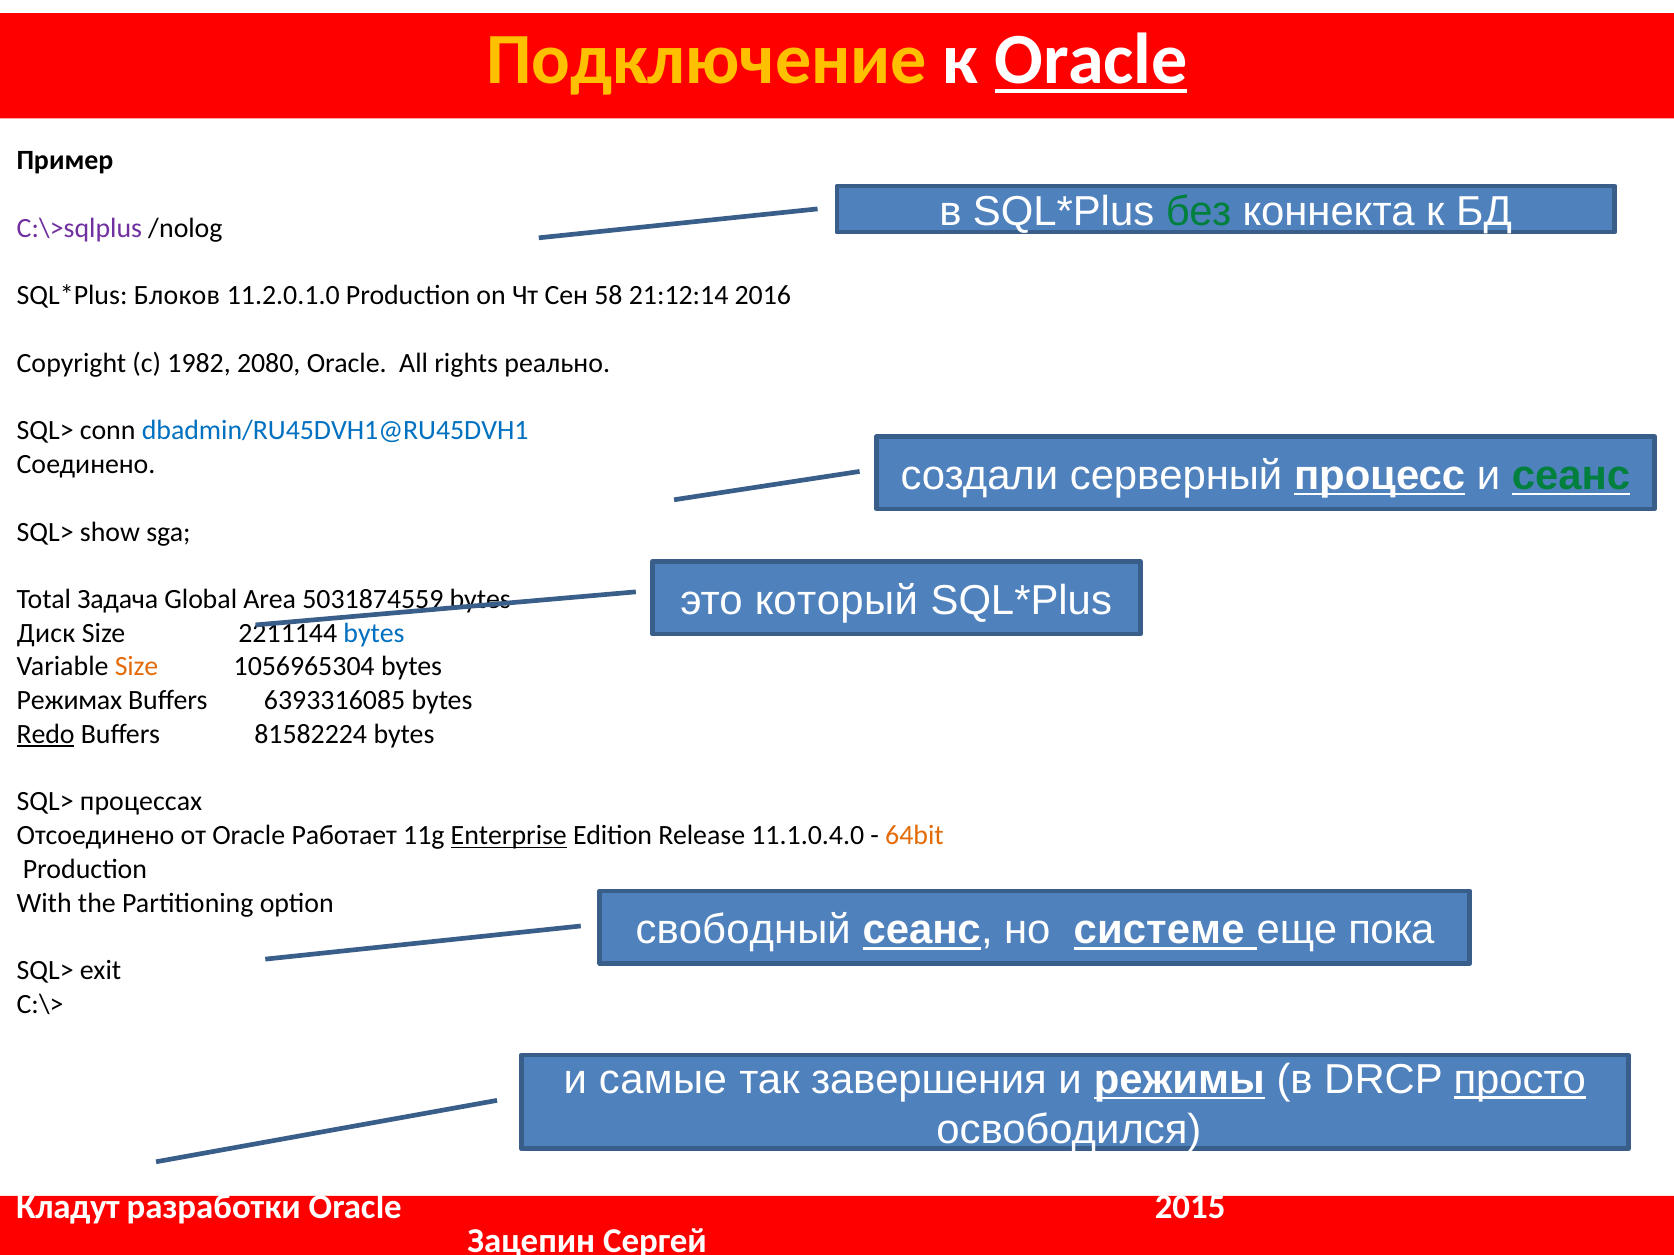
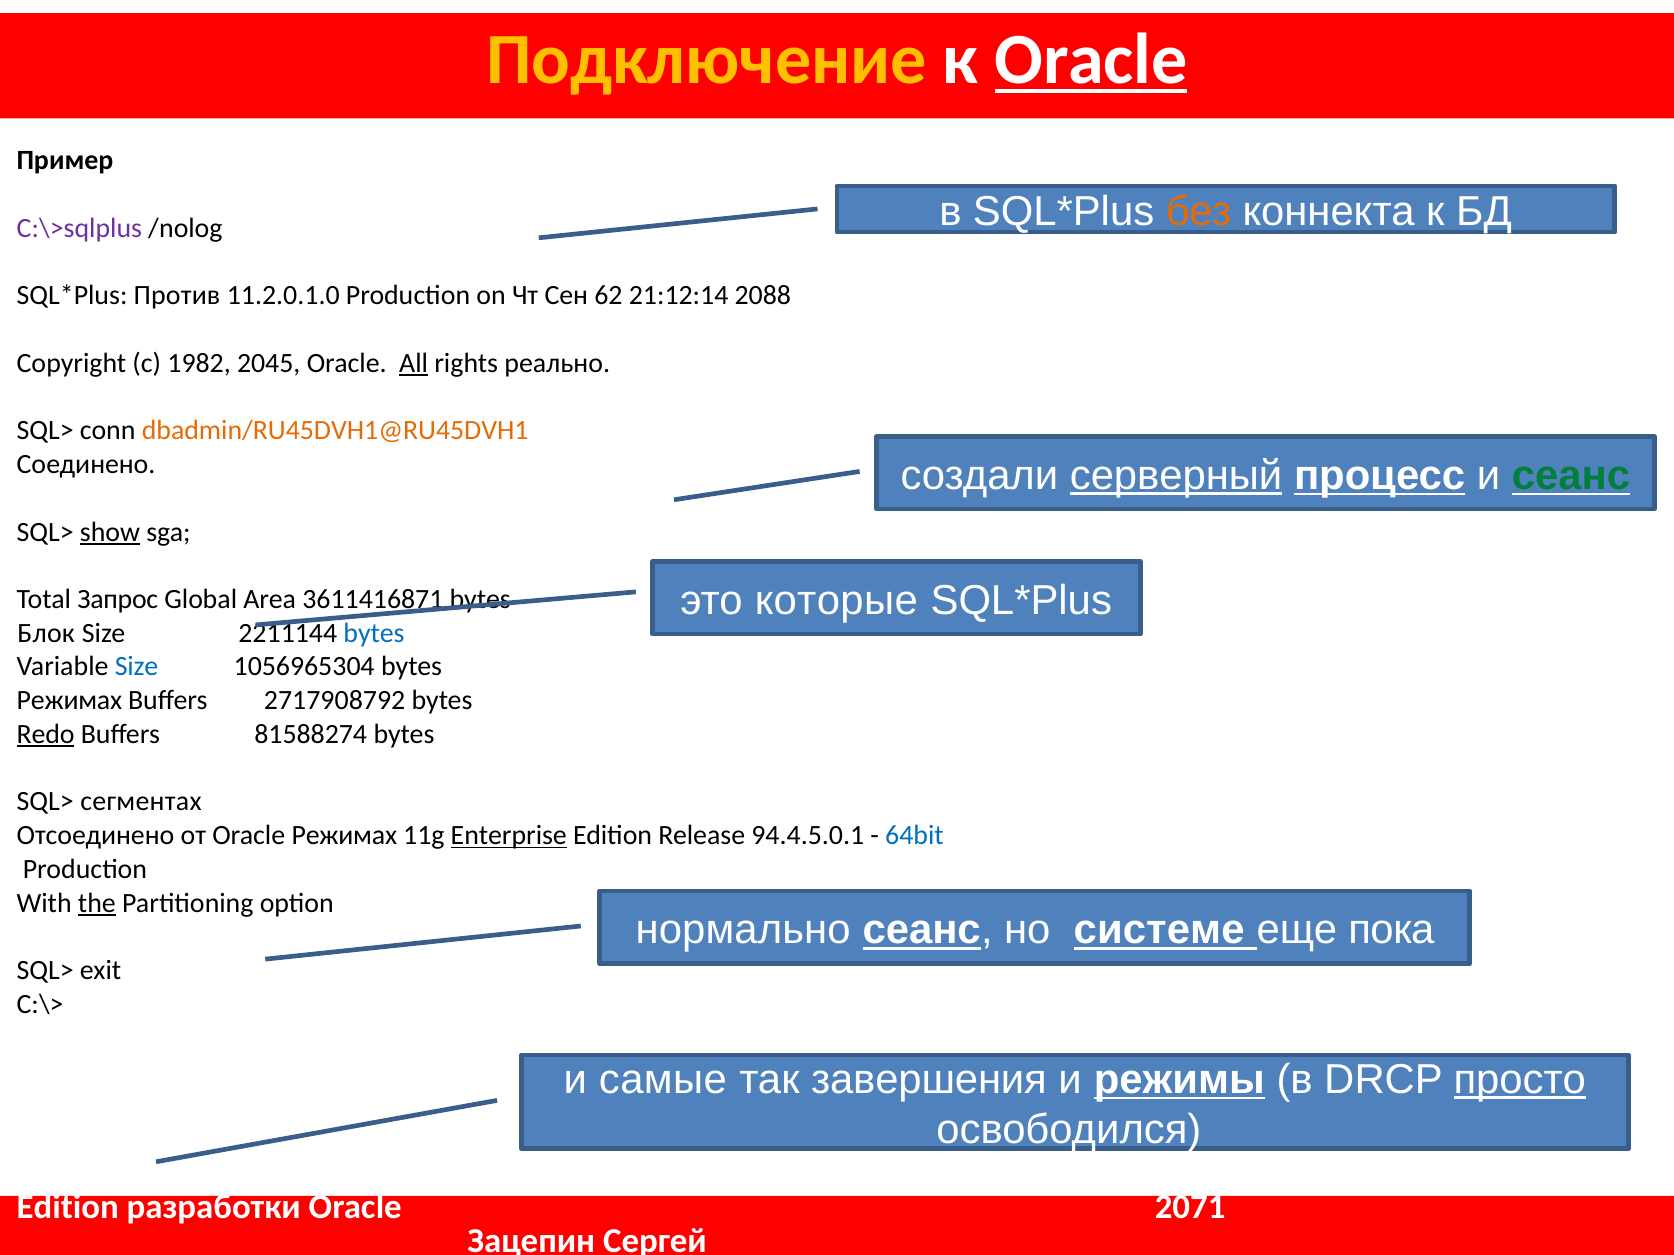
без colour: green -> orange (1199, 212)
Блоков: Блоков -> Против (177, 296)
58: 58 -> 62 (608, 296)
2016: 2016 -> 2088 (763, 296)
2080: 2080 -> 2045 (269, 363)
All underline: none -> present (414, 363)
dbadmin/RU45DVH1@RU45DVH1 colour: blue -> orange (335, 431)
серверный underline: none -> present (1176, 476)
show underline: none -> present (110, 532)
который: который -> которые (836, 601)
Задача: Задача -> Запрос (118, 600)
5031874559: 5031874559 -> 3611416871 (373, 600)
Диск: Диск -> Блок (46, 633)
Size colour: orange -> blue (137, 667)
6393316085: 6393316085 -> 2717908792 (335, 701)
81582224: 81582224 -> 81588274 (311, 735)
процессах: процессах -> сегментах (141, 802)
Oracle Работает: Работает -> Режимах (344, 836)
11.1.0.4.0: 11.1.0.4.0 -> 94.4.5.0.1 (808, 836)
64bit colour: orange -> blue (915, 836)
the underline: none -> present (97, 903)
свободный: свободный -> нормально (743, 930)
Кладут: Кладут -> Edition (68, 1208)
2015: 2015 -> 2071 (1190, 1208)
